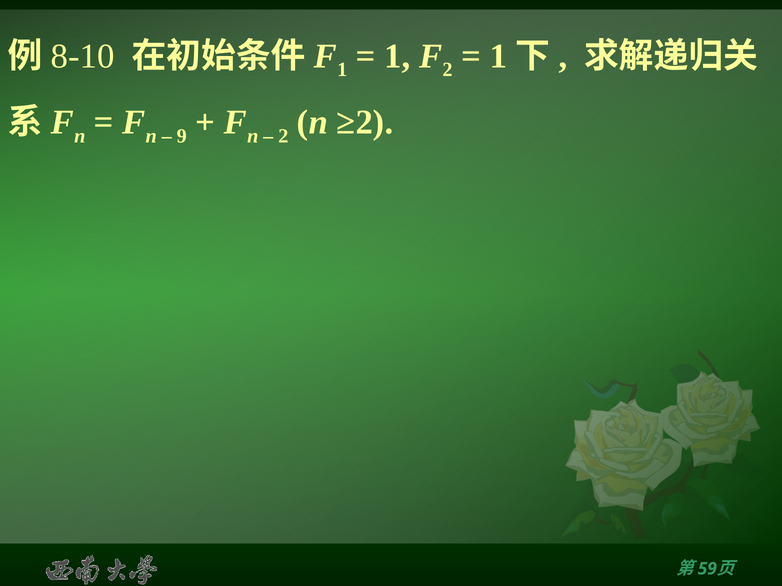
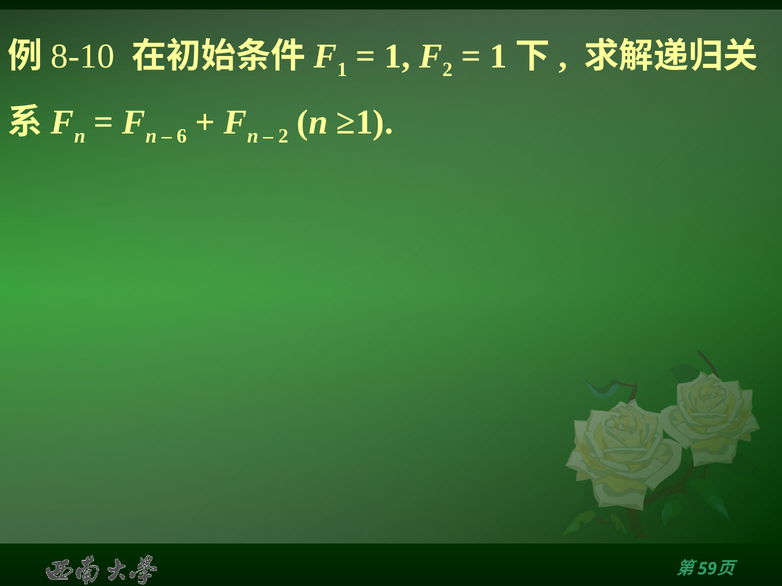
9: 9 -> 6 (182, 136)
≥2: ≥2 -> ≥1 (365, 123)
